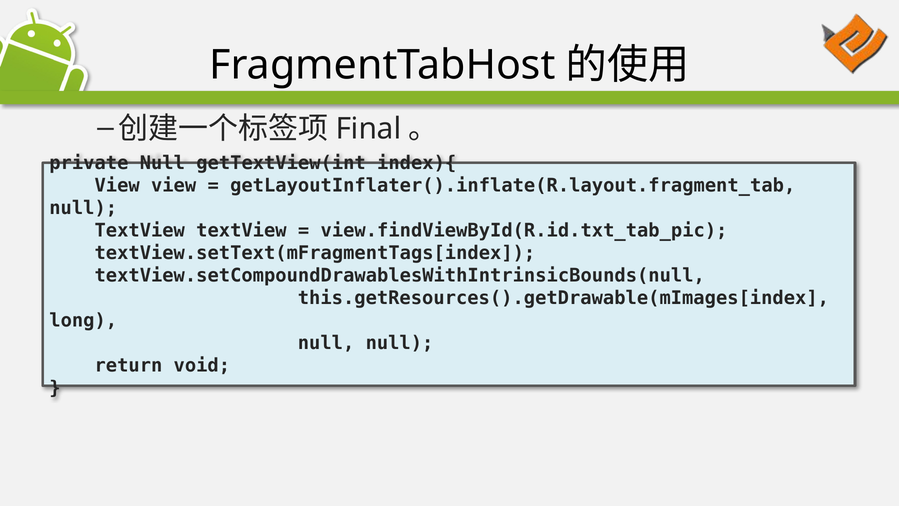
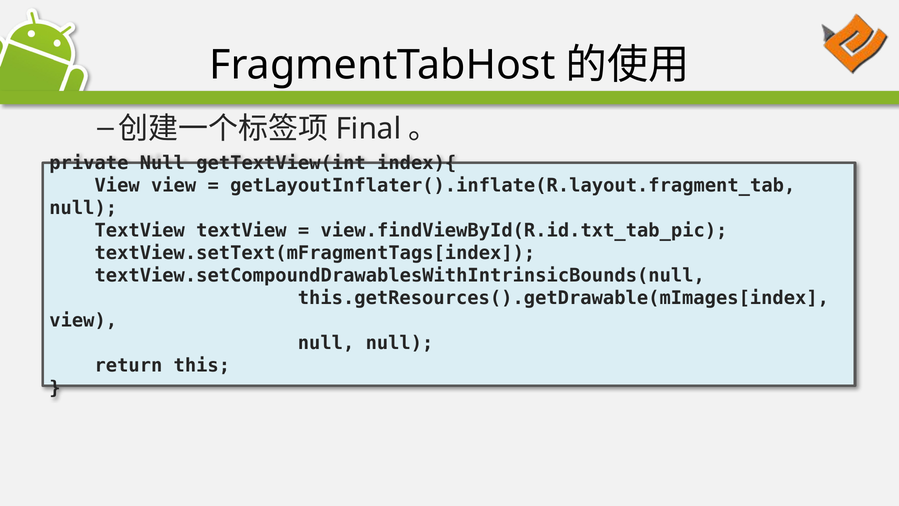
long: long -> view (83, 320)
void: void -> this (202, 365)
